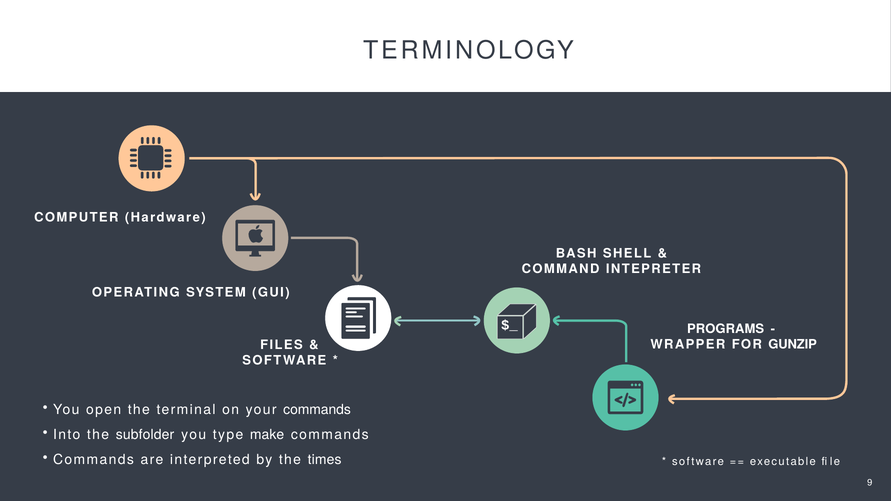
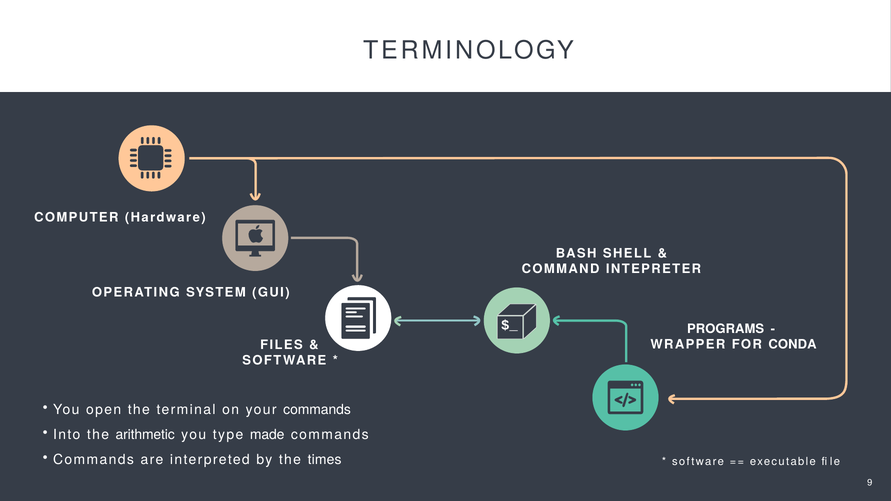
GUNZIP: GUNZIP -> CONDA (792, 345)
subfolder: subfolder -> arithmetic (145, 435)
make: make -> made (267, 435)
